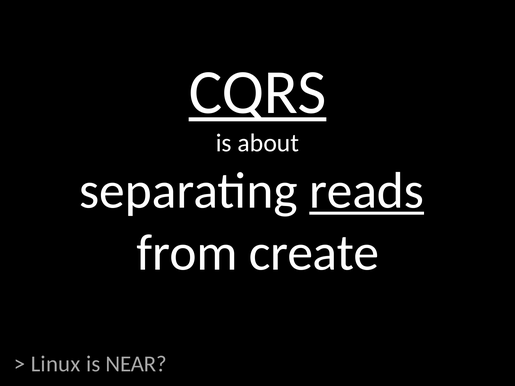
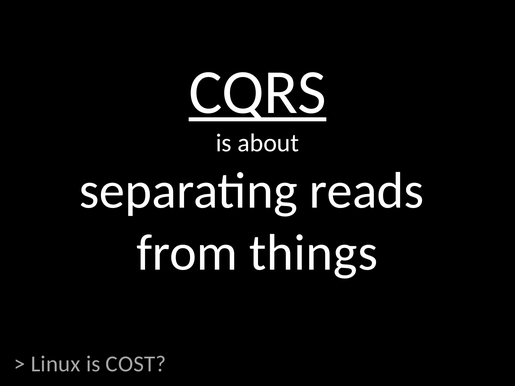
reads underline: present -> none (367, 191)
create: create -> things (314, 253)
NEAR: NEAR -> COST (136, 364)
